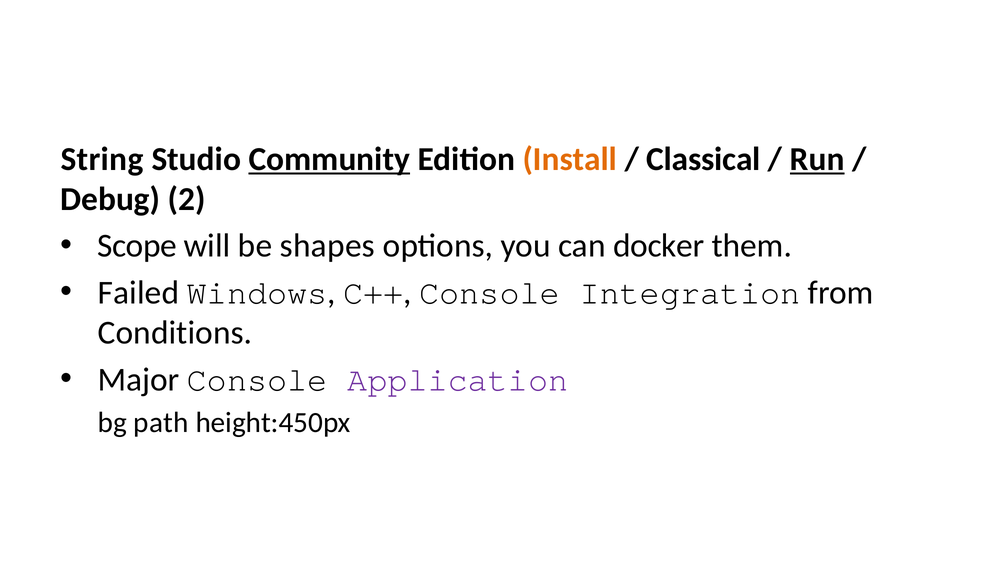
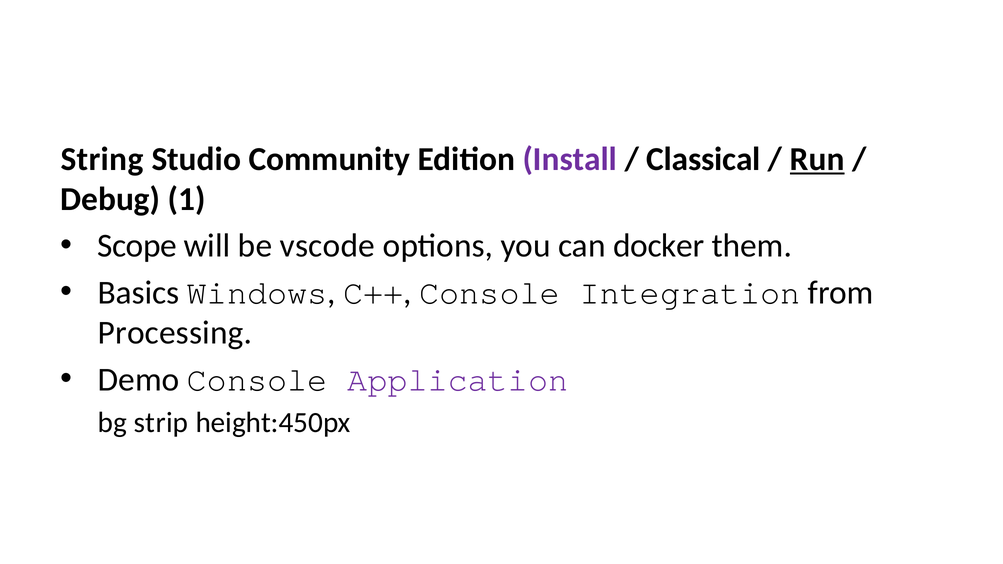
Community underline: present -> none (329, 159)
Install colour: orange -> purple (570, 159)
2: 2 -> 1 (187, 199)
shapes: shapes -> vscode (327, 246)
Failed: Failed -> Basics (139, 293)
Conditions: Conditions -> Processing (175, 333)
Major: Major -> Demo (139, 380)
path: path -> strip (161, 423)
